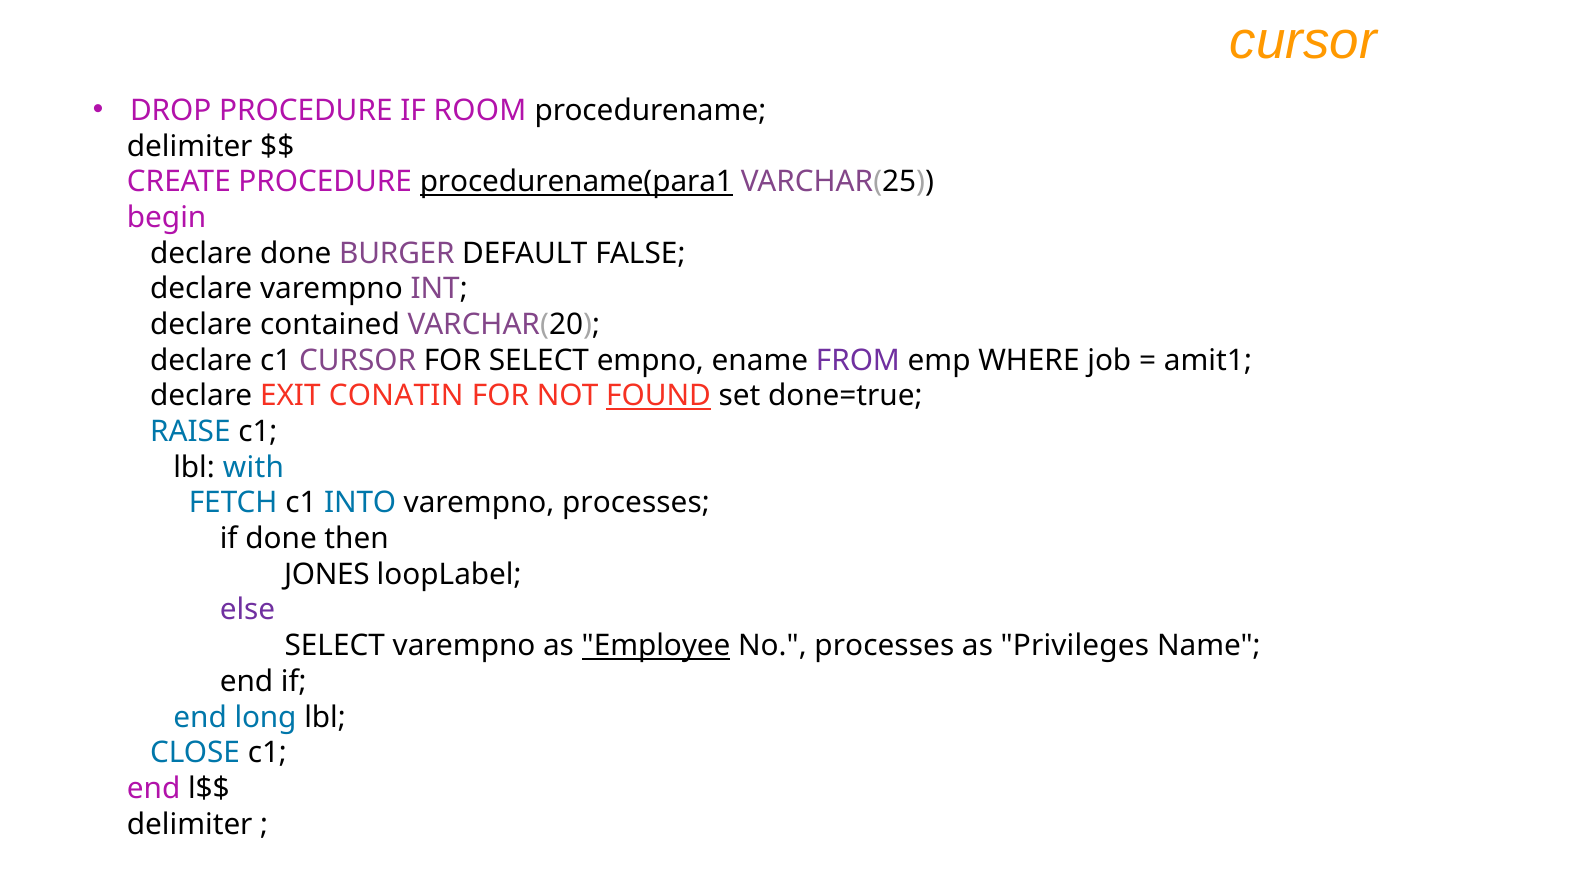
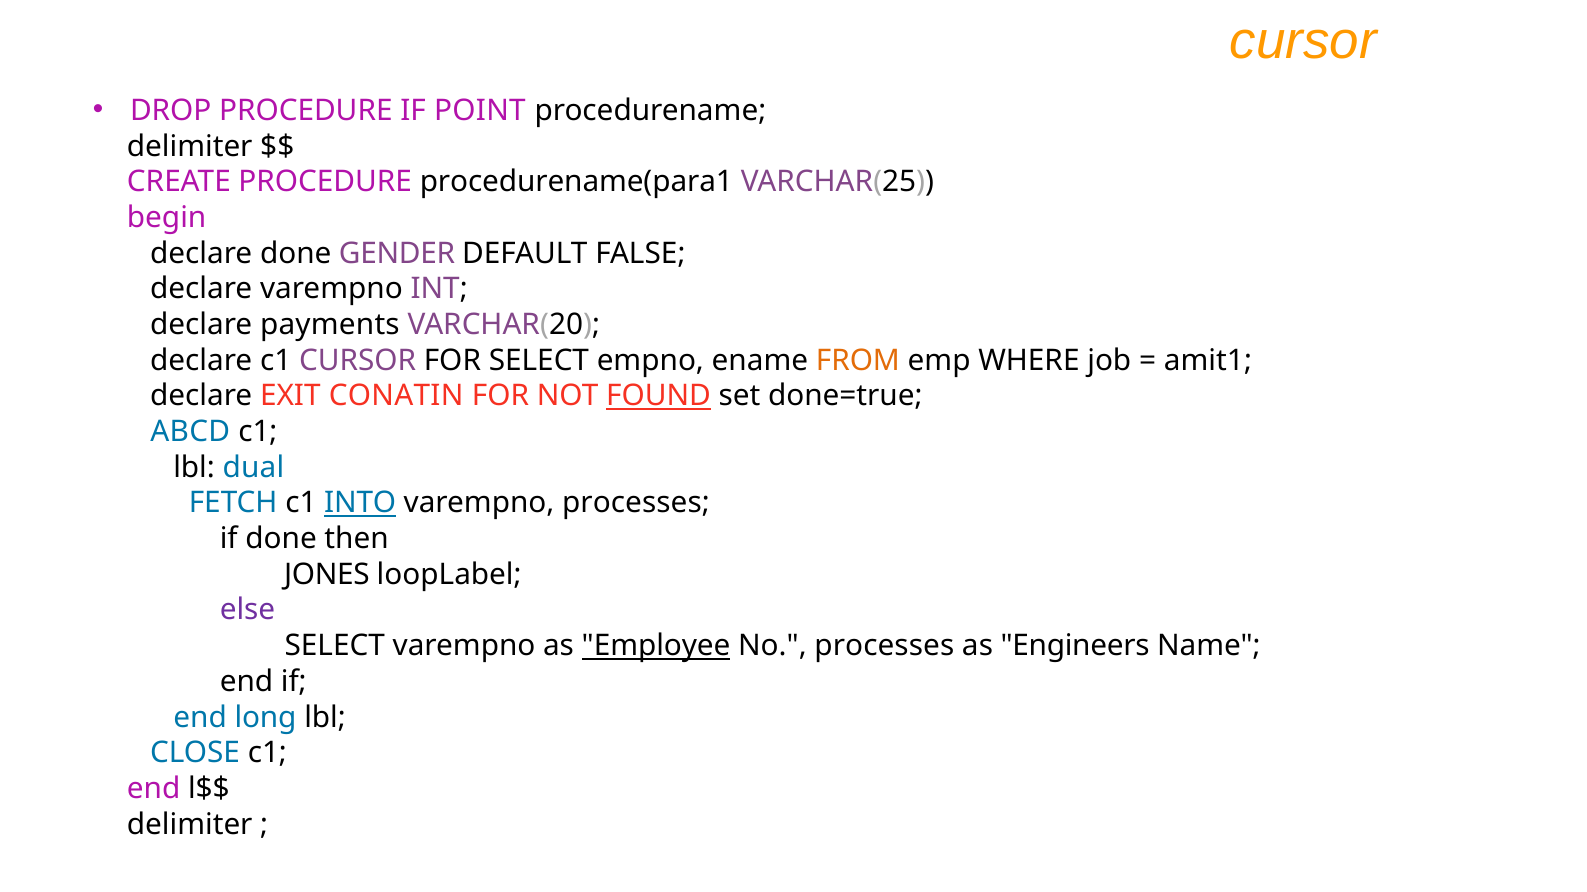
ROOM: ROOM -> POINT (480, 111)
procedurename(para1 underline: present -> none (576, 182)
BURGER: BURGER -> GENDER (397, 254)
contained: contained -> payments (330, 325)
FROM colour: purple -> orange (858, 361)
RAISE: RAISE -> ABCD (190, 432)
with: with -> dual (253, 468)
INTO underline: none -> present (360, 504)
Privileges: Privileges -> Engineers (1075, 646)
